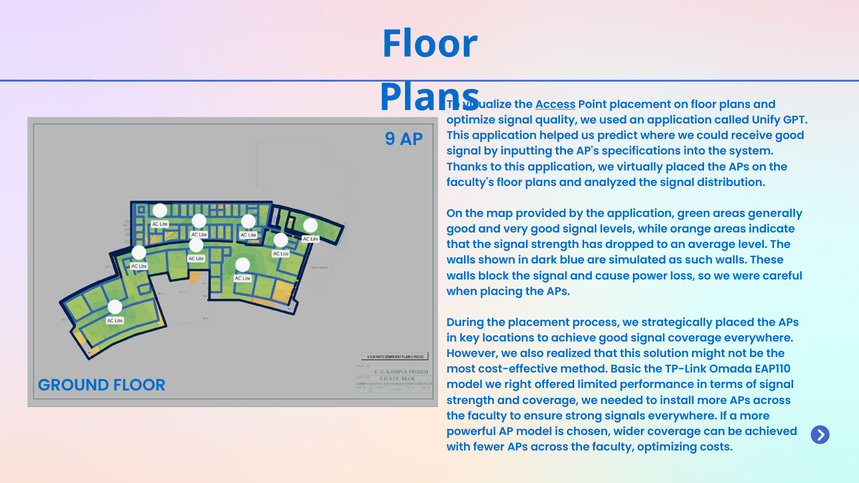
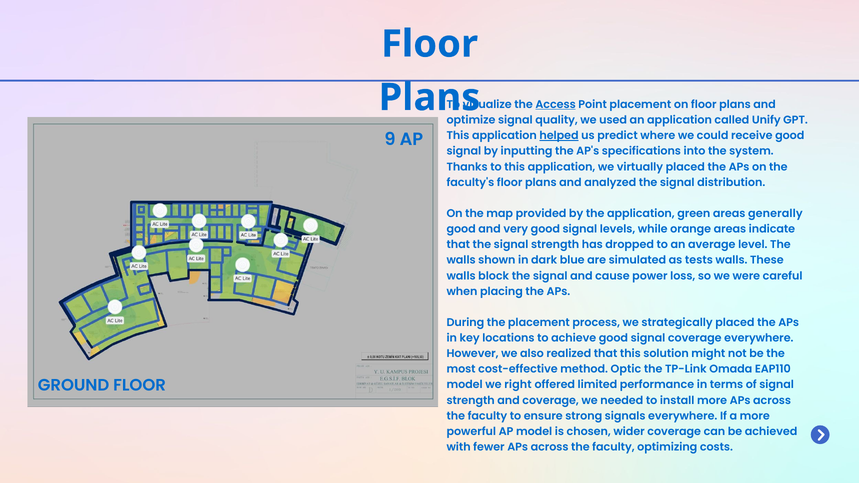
helped underline: none -> present (559, 136)
such: such -> tests (699, 260)
Basic: Basic -> Optic (626, 369)
